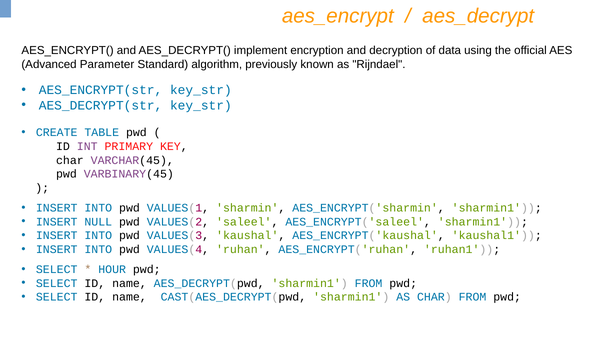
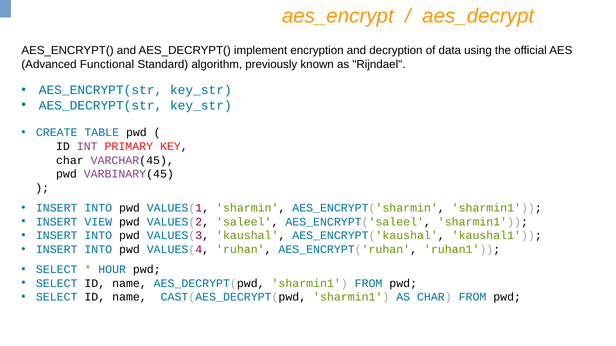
Parameter: Parameter -> Functional (107, 64)
NULL: NULL -> VIEW (98, 222)
